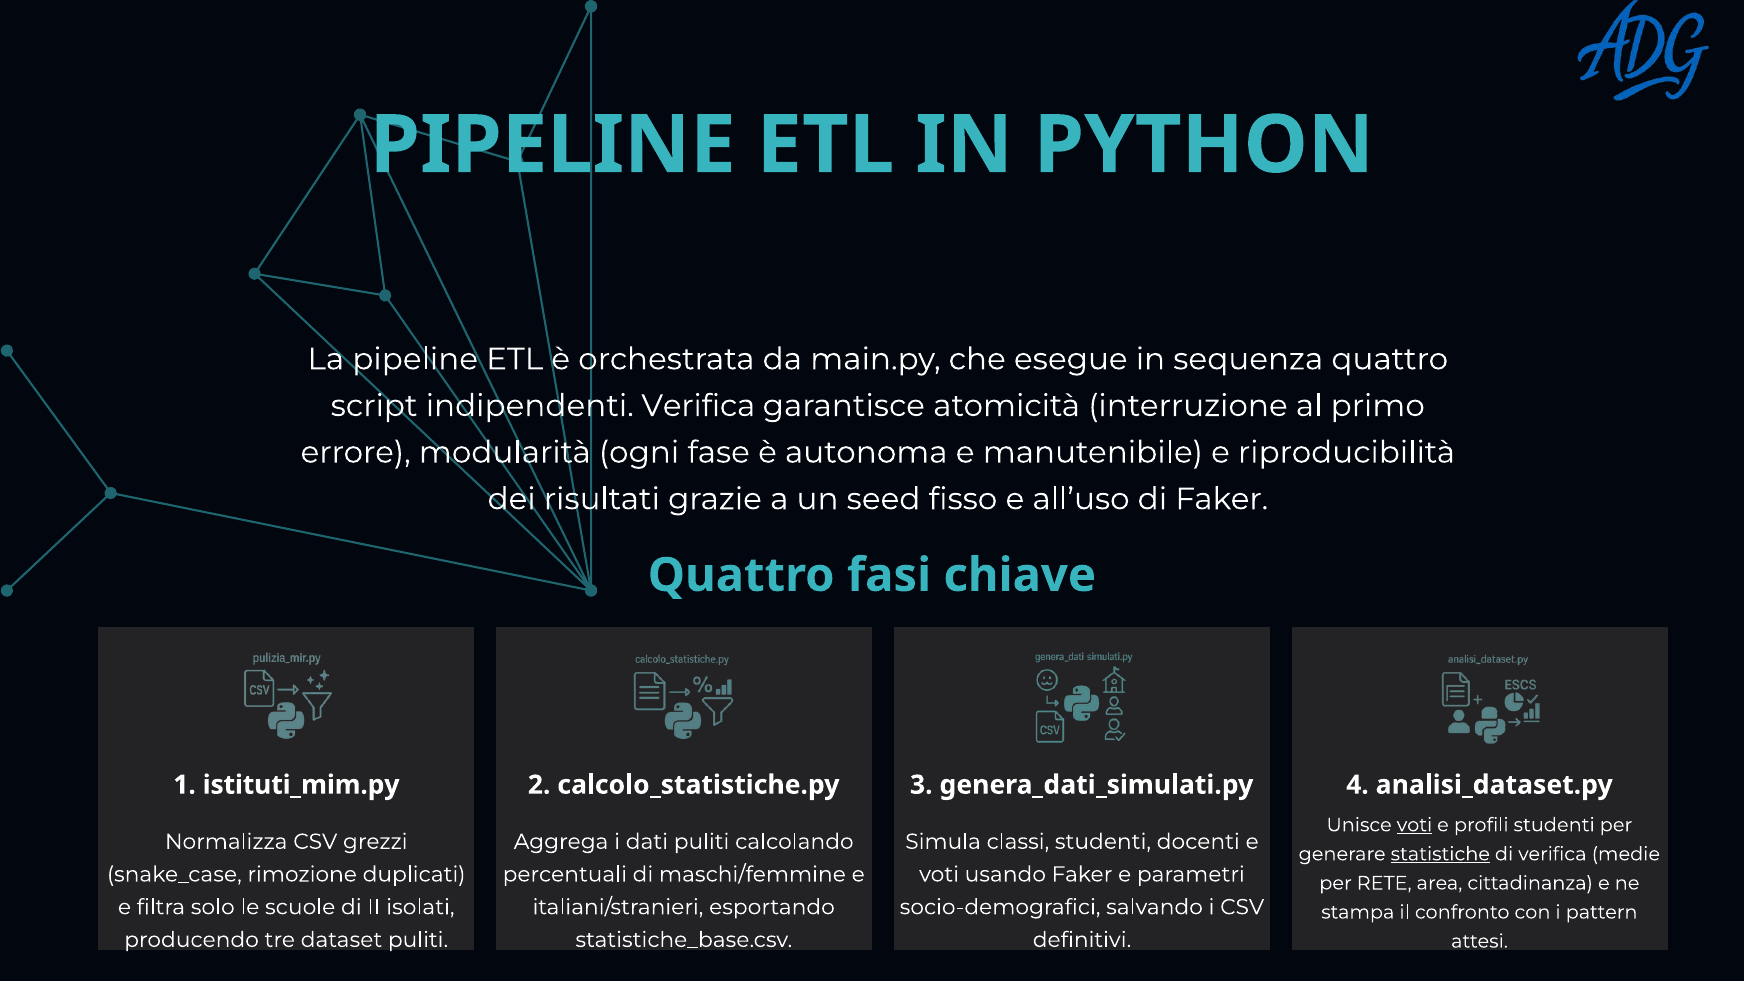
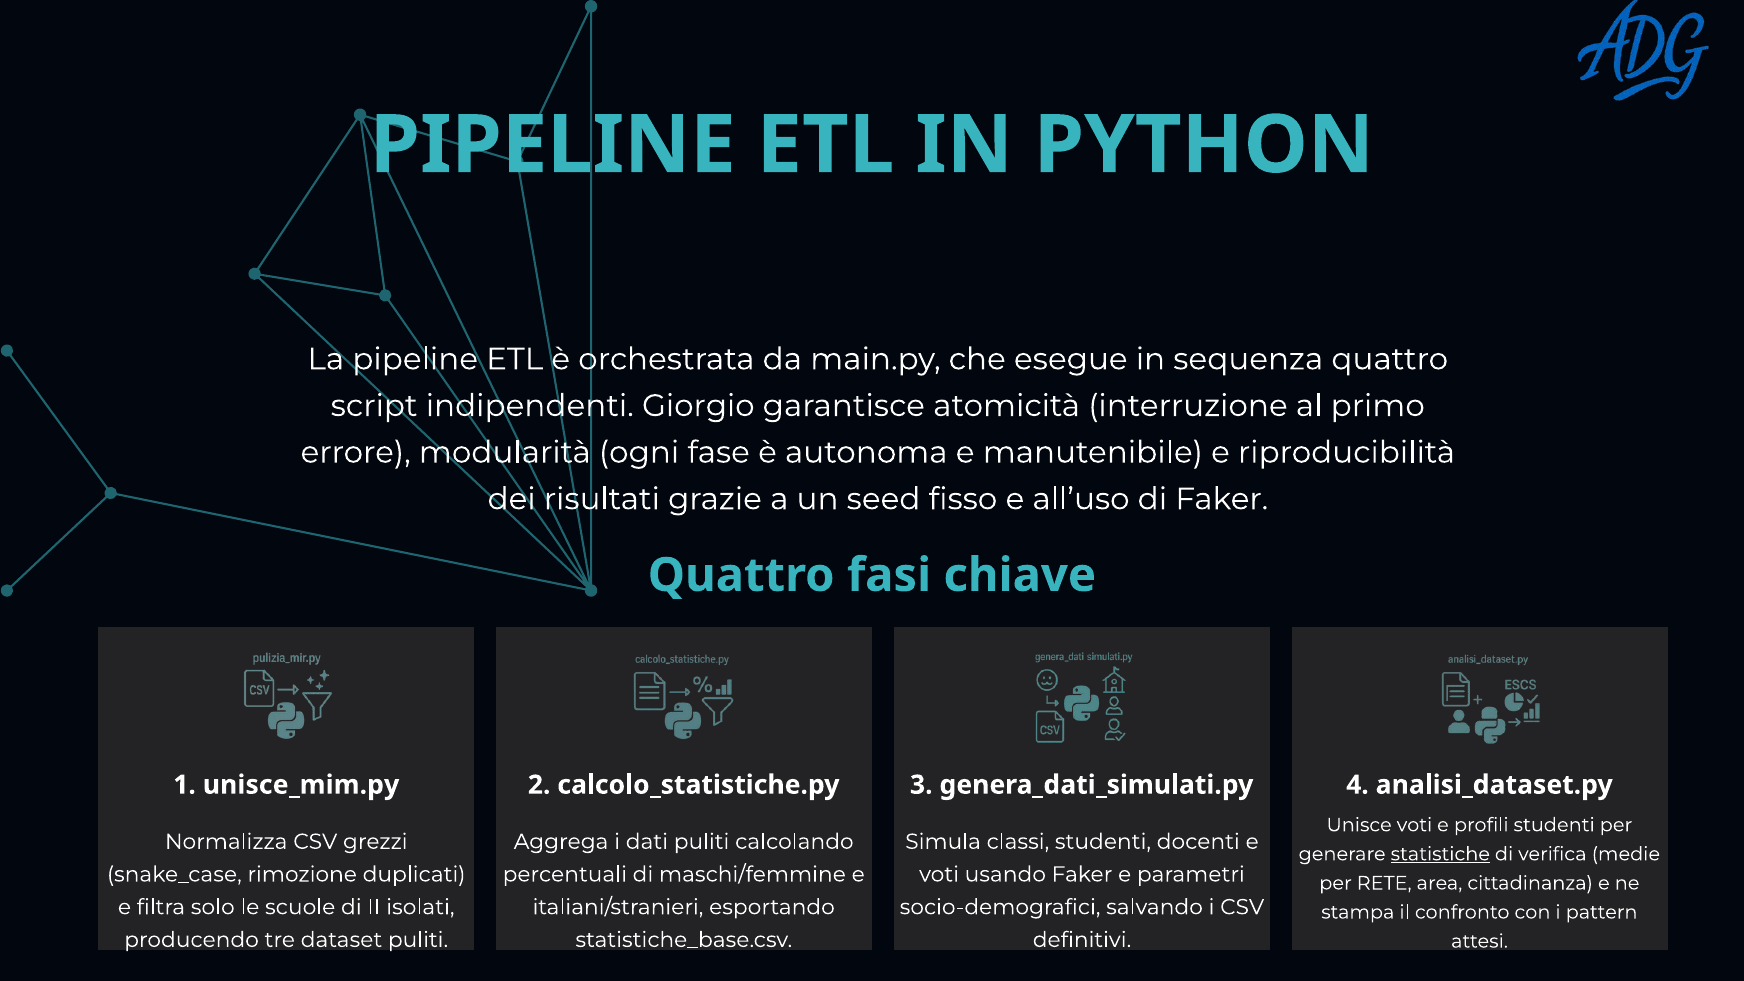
indipendenti Verifica: Verifica -> Giorgio (698, 406)
istituti_mim.py: istituti_mim.py -> unisce_mim.py (301, 785)
voti underline: present -> none (1414, 825)
